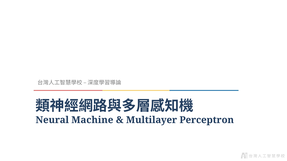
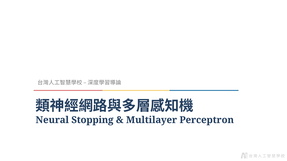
Machine: Machine -> Stopping (92, 120)
